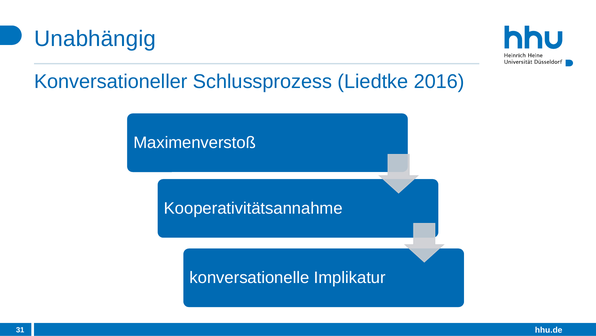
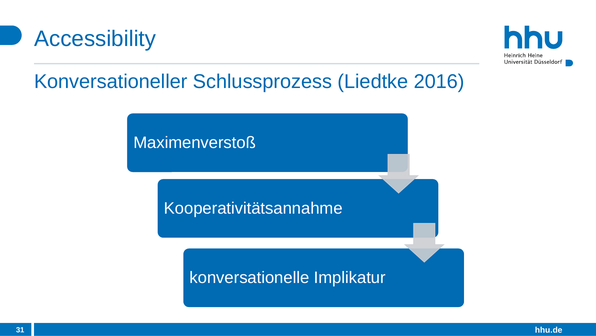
Unabhängig: Unabhängig -> Accessibility (95, 39)
